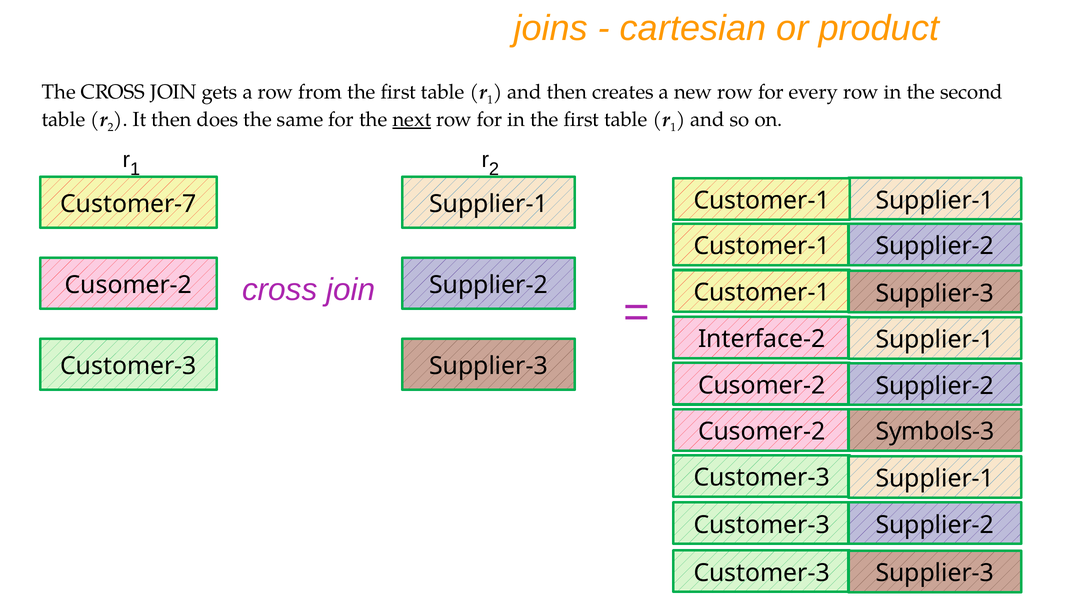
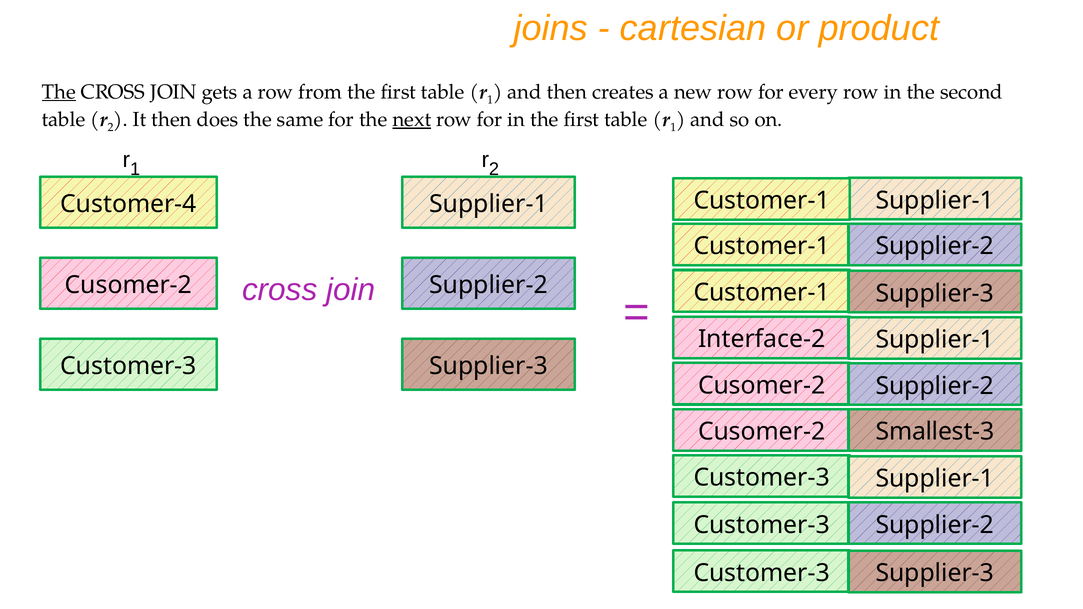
The underline: none -> present (59, 92)
Customer-7: Customer-7 -> Customer-4 (128, 204)
Symbols-3: Symbols-3 -> Smallest-3 (935, 432)
